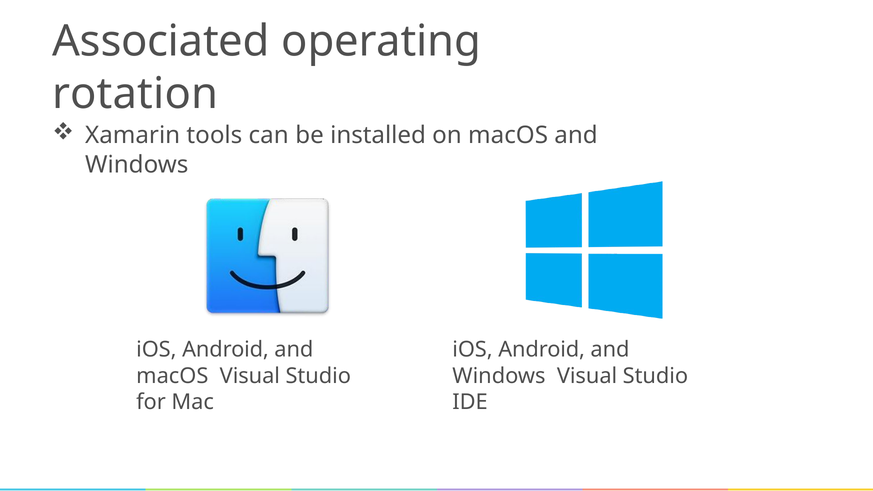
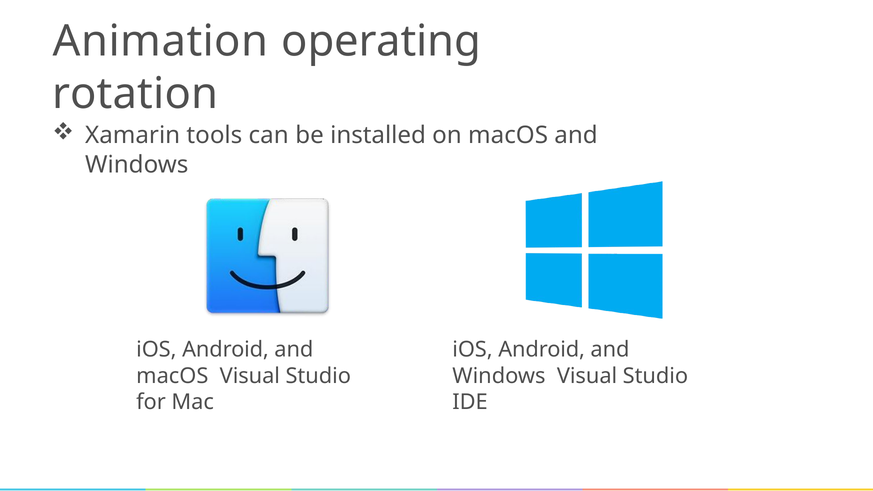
Associated: Associated -> Animation (161, 41)
